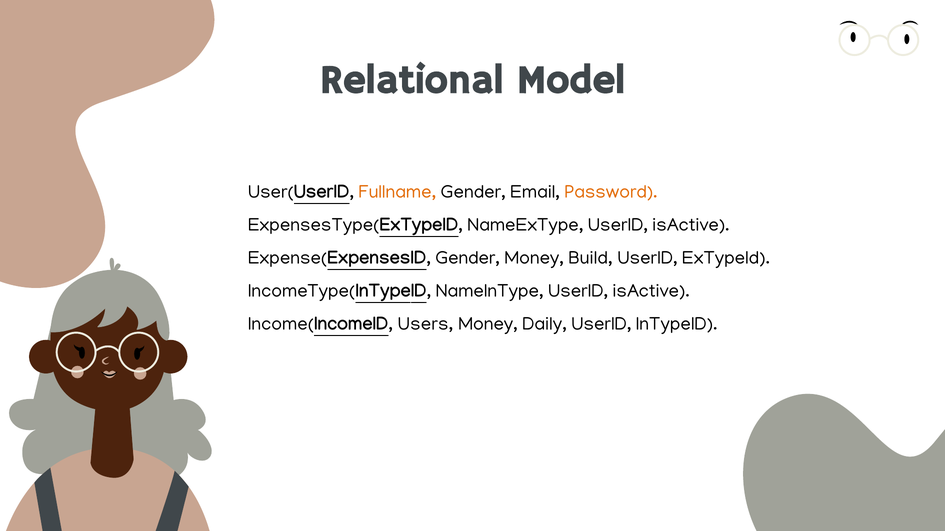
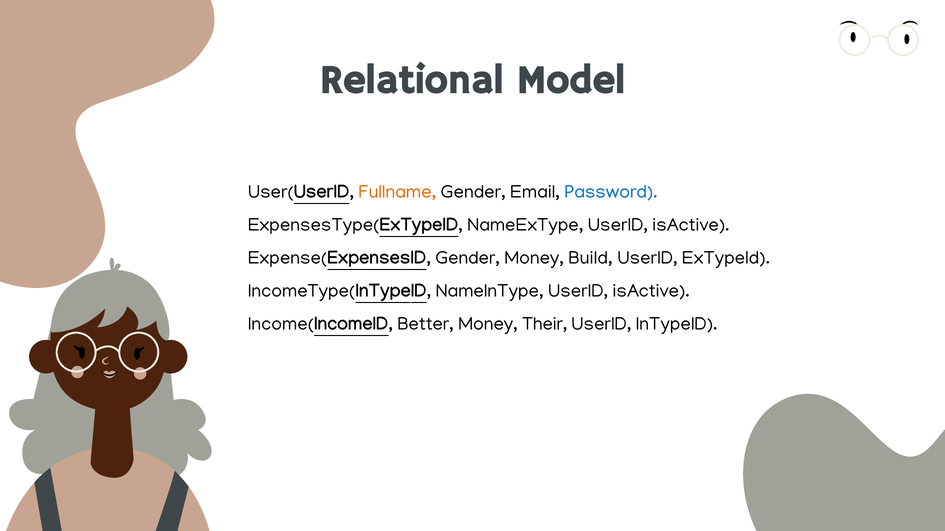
Password colour: orange -> blue (611, 192)
Users: Users -> Better (426, 324)
Daily: Daily -> Their (545, 324)
